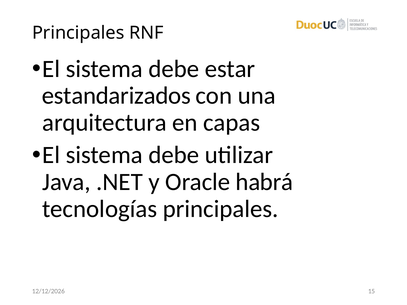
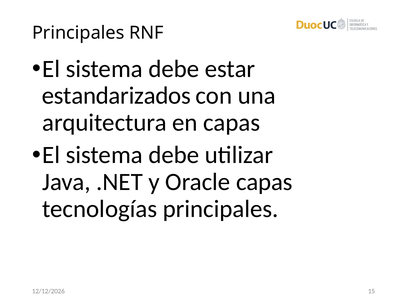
Oracle habrá: habrá -> capas (264, 182)
